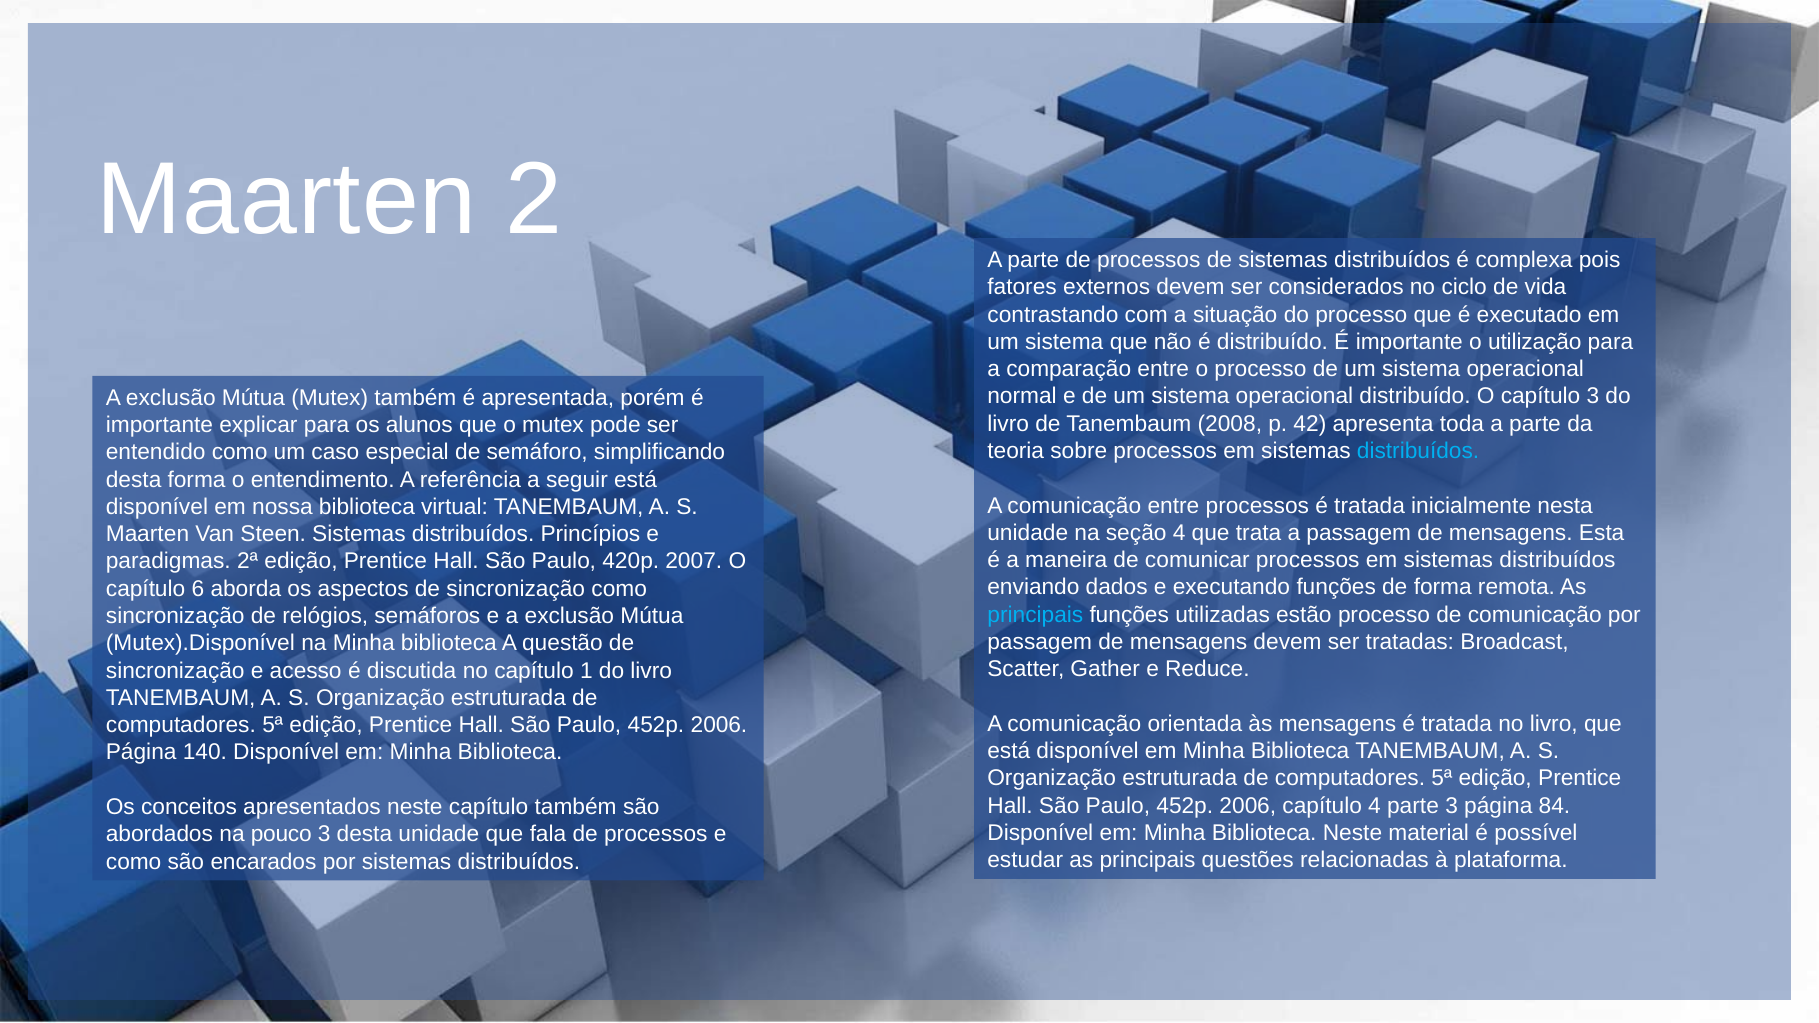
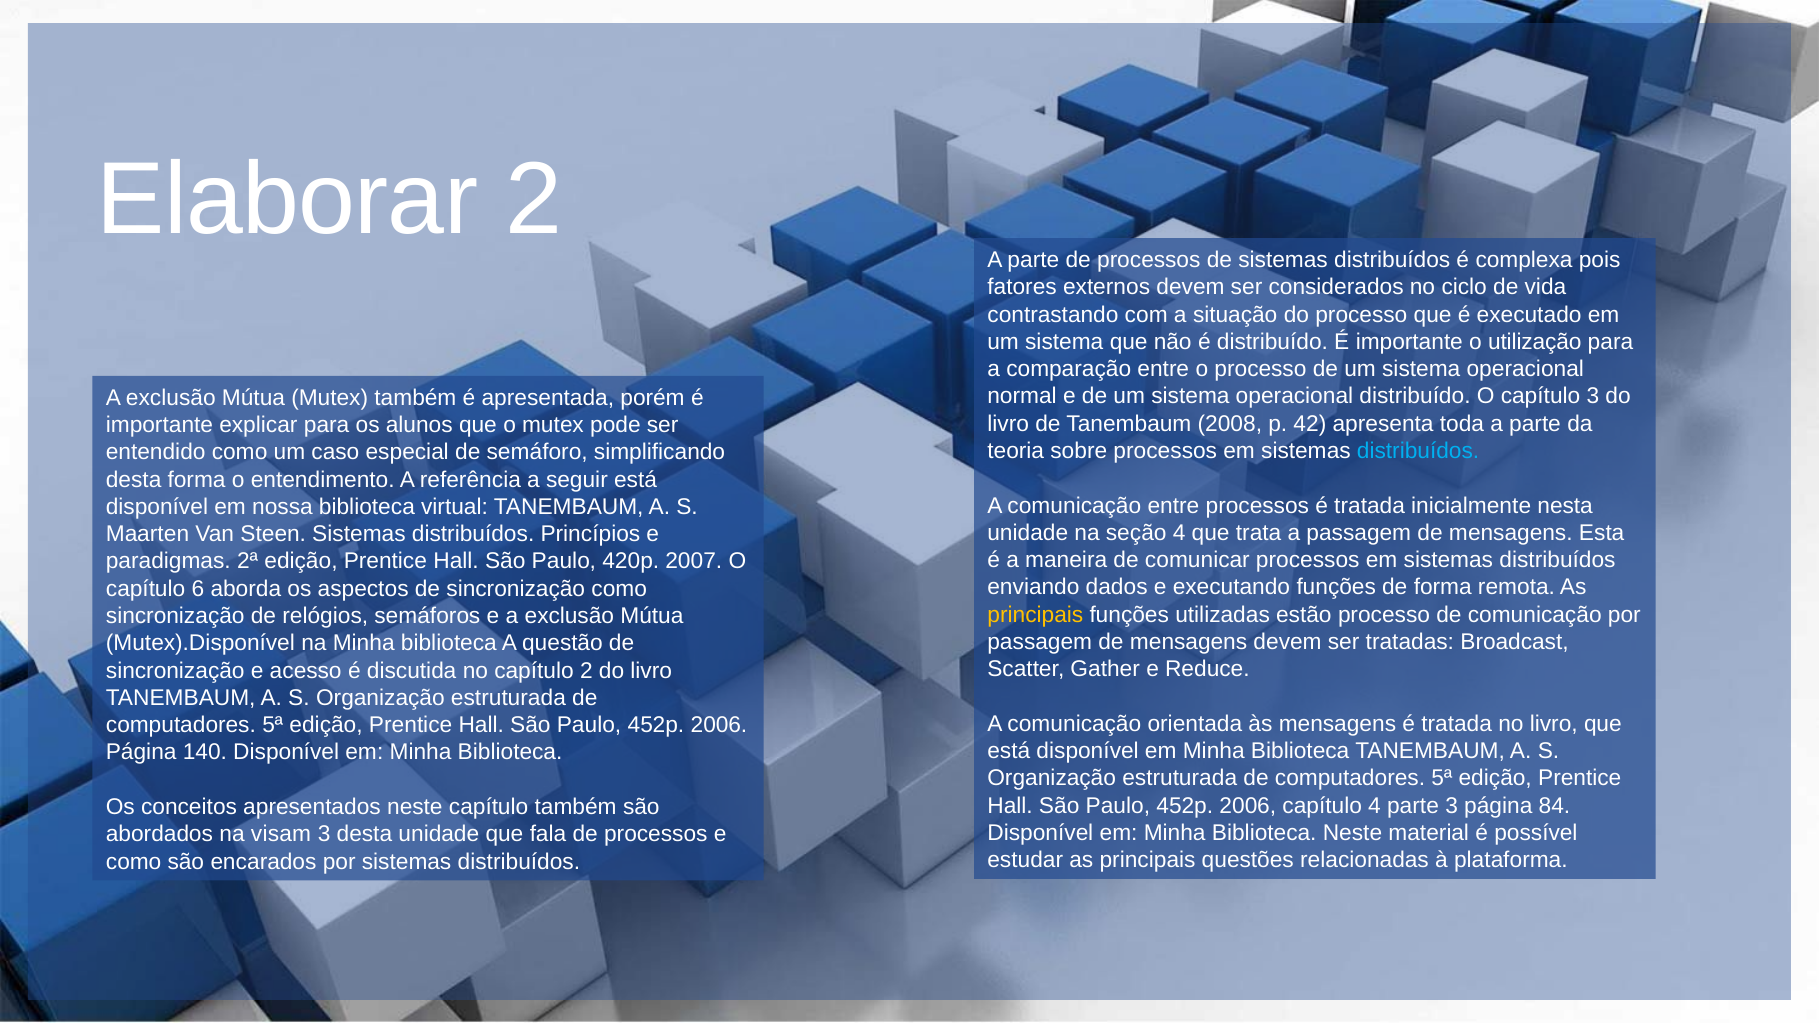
Maarten: Maarten -> Elaborar (287, 200)
principais colour: light blue -> yellow (1035, 615)
capítulo 1: 1 -> 2 (586, 671)
pouco: pouco -> visam (281, 834)
